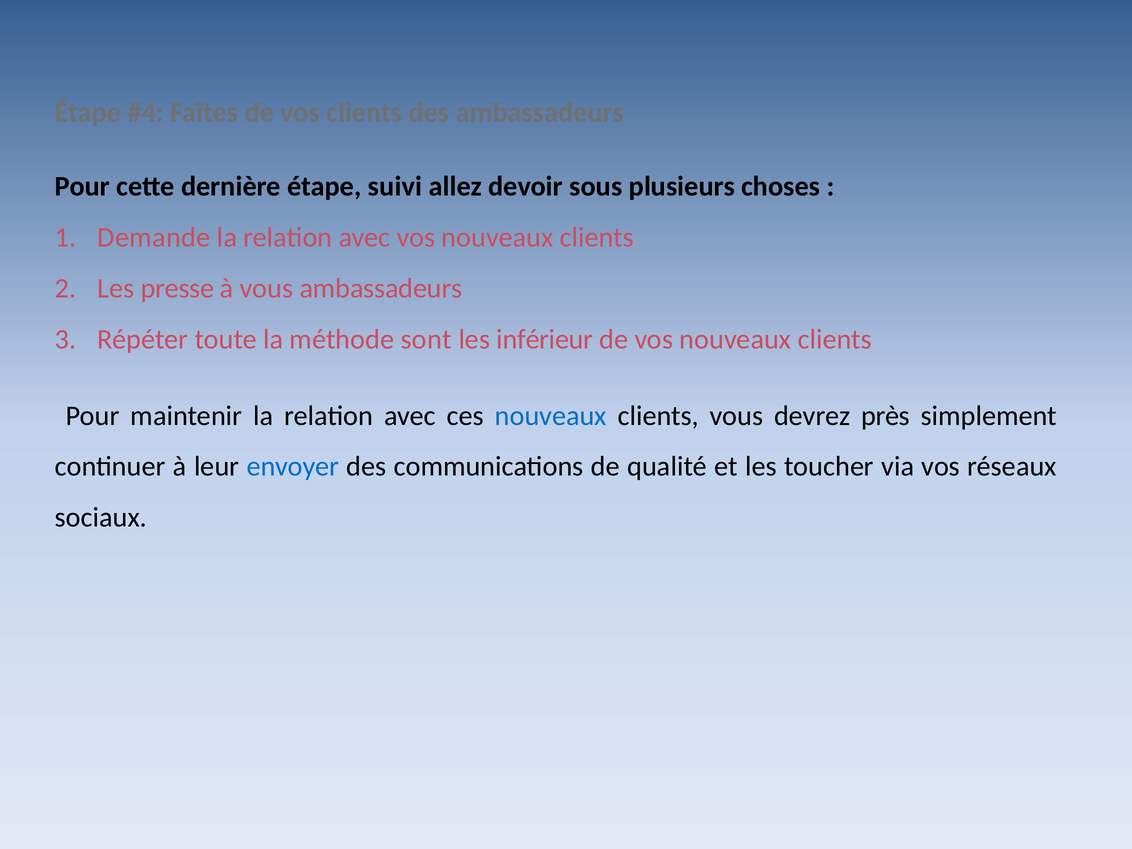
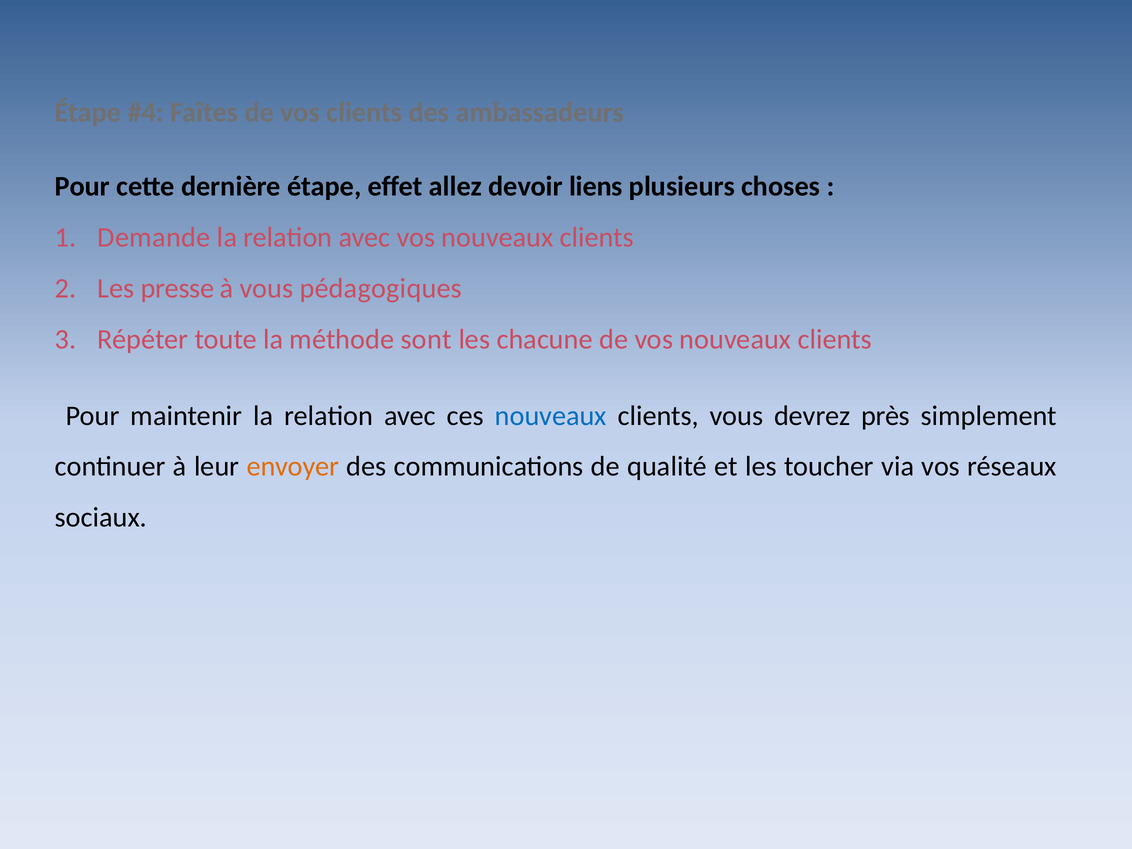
suivi: suivi -> effet (395, 186)
sous: sous -> liens (596, 186)
vous ambassadeurs: ambassadeurs -> pédagogiques (381, 288)
inférieur: inférieur -> chacune (545, 339)
envoyer colour: blue -> orange (293, 467)
